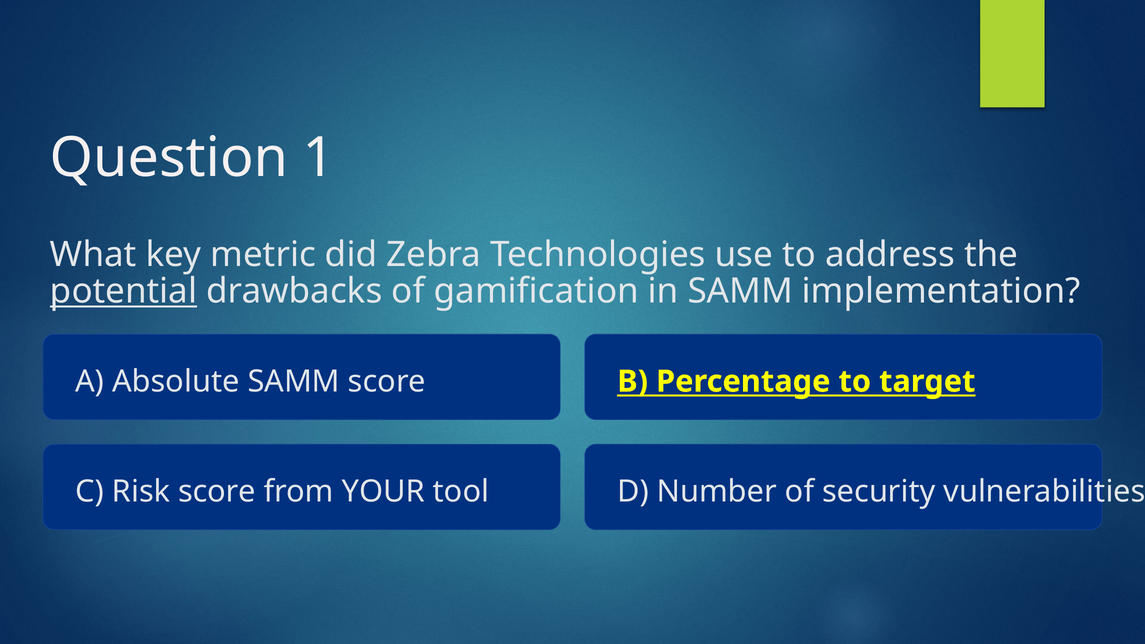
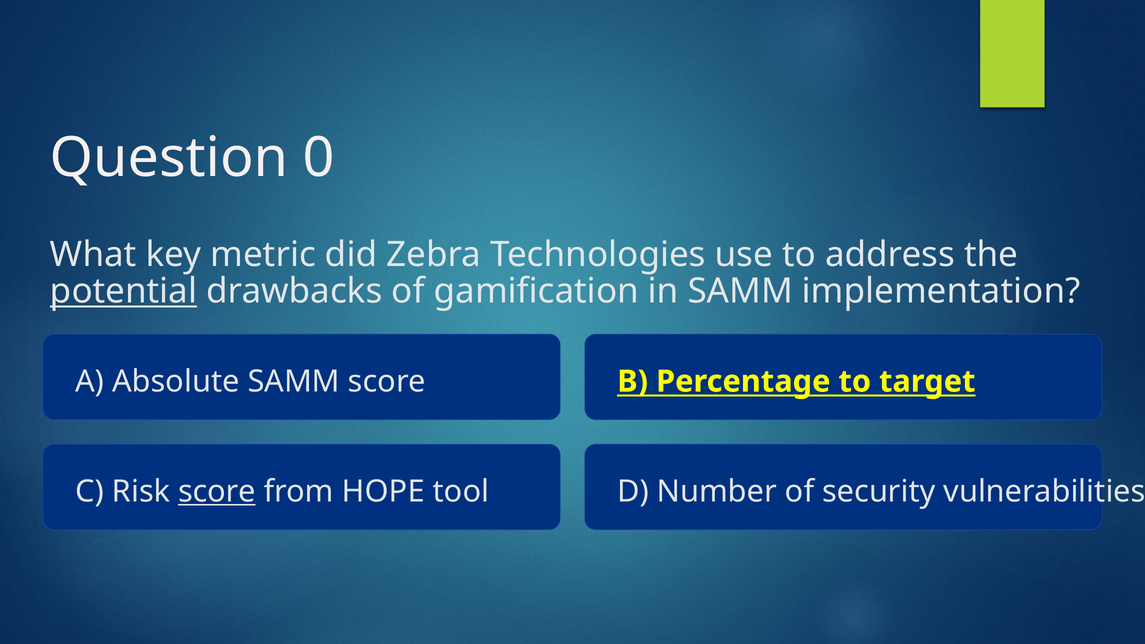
1: 1 -> 0 (319, 158)
score underline: none -> present (217, 492)
YOUR: YOUR -> HOPE (383, 492)
